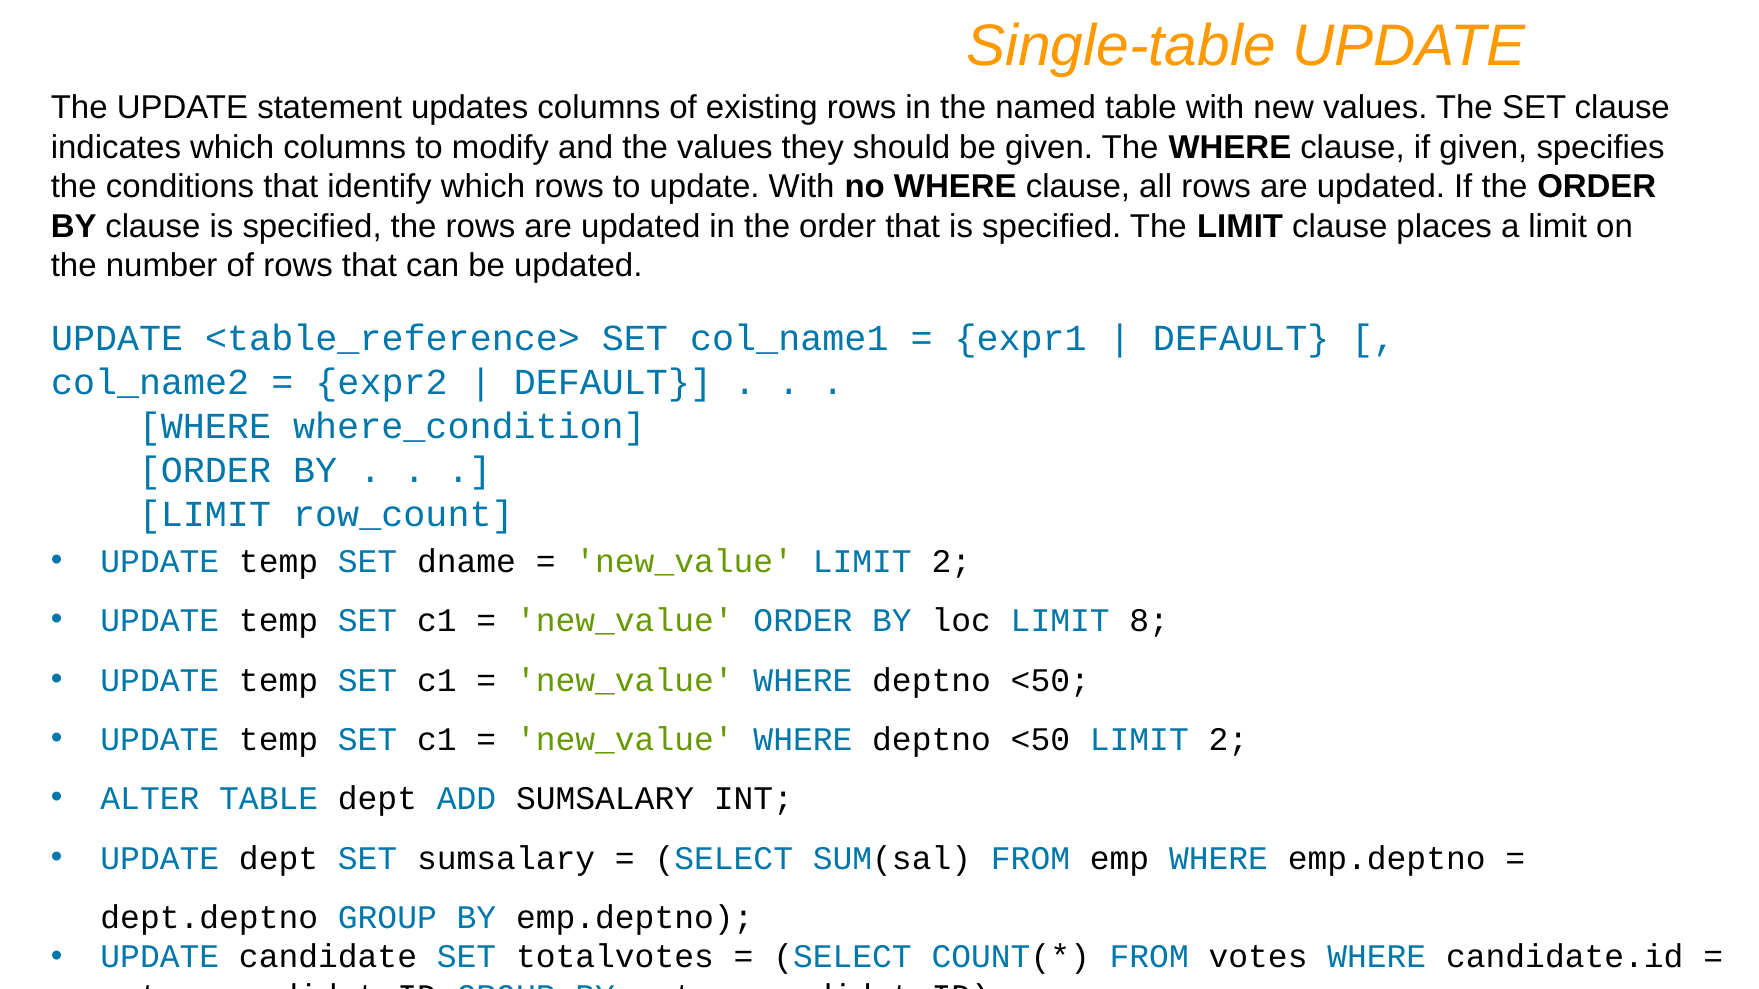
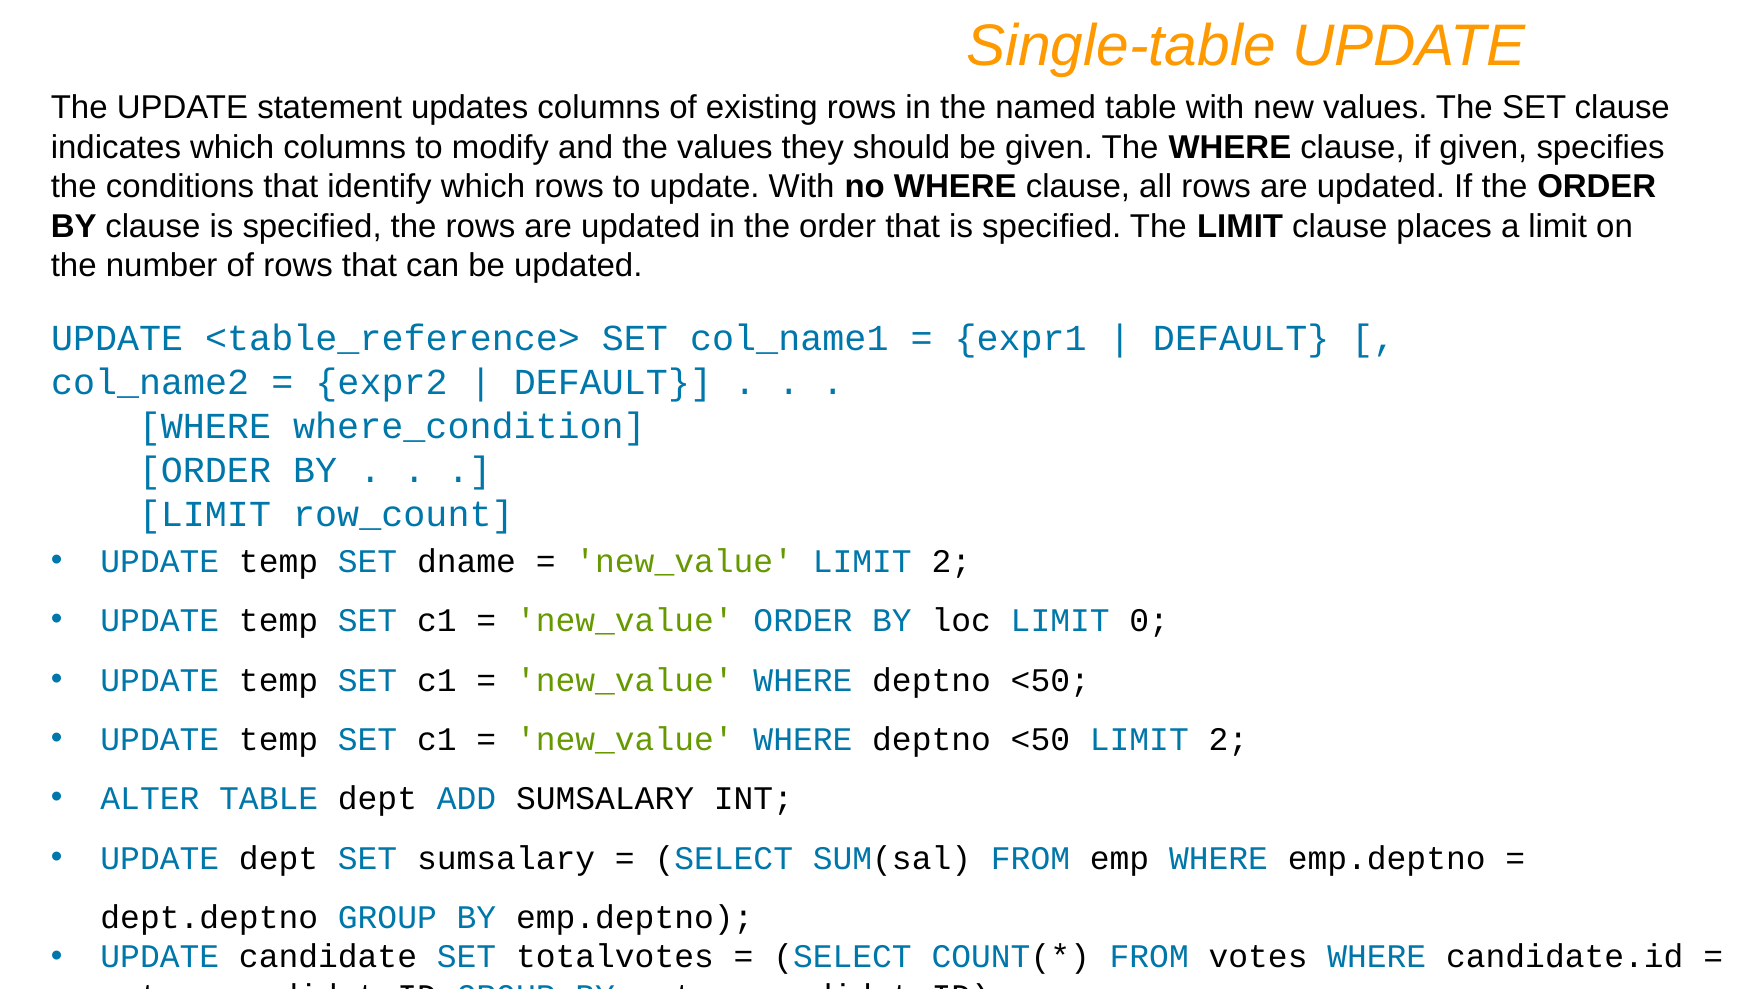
8: 8 -> 0 (1149, 621)
